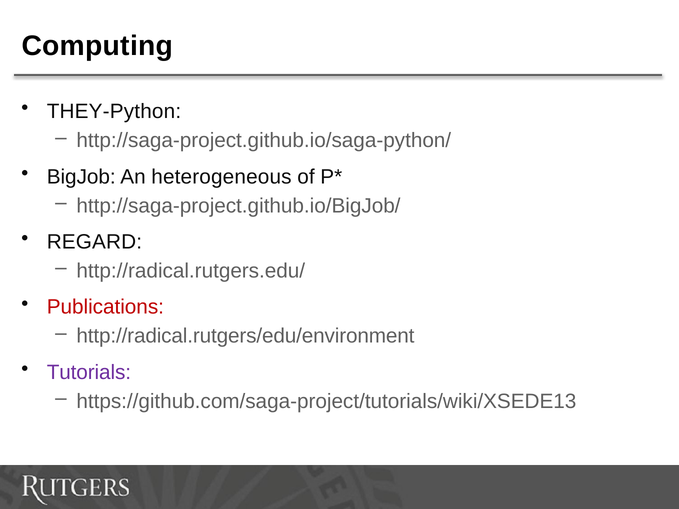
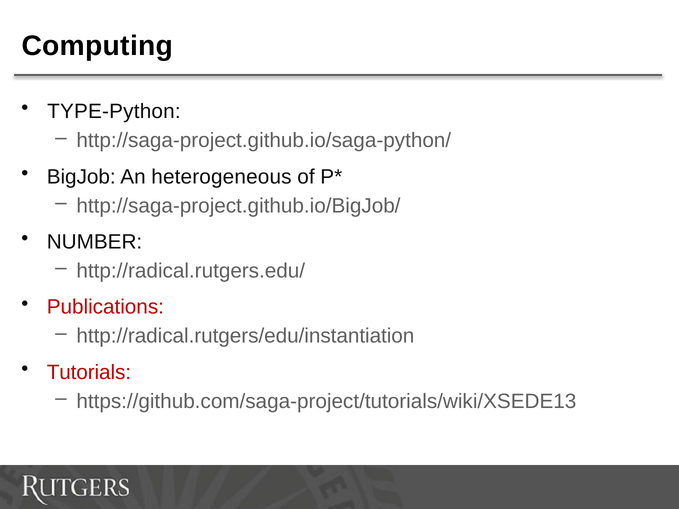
THEY-Python: THEY-Python -> TYPE-Python (114, 112)
REGARD: REGARD -> NUMBER (94, 242)
http://radical.rutgers/edu/environment: http://radical.rutgers/edu/environment -> http://radical.rutgers/edu/instantiation (245, 336)
Tutorials colour: purple -> red (89, 373)
